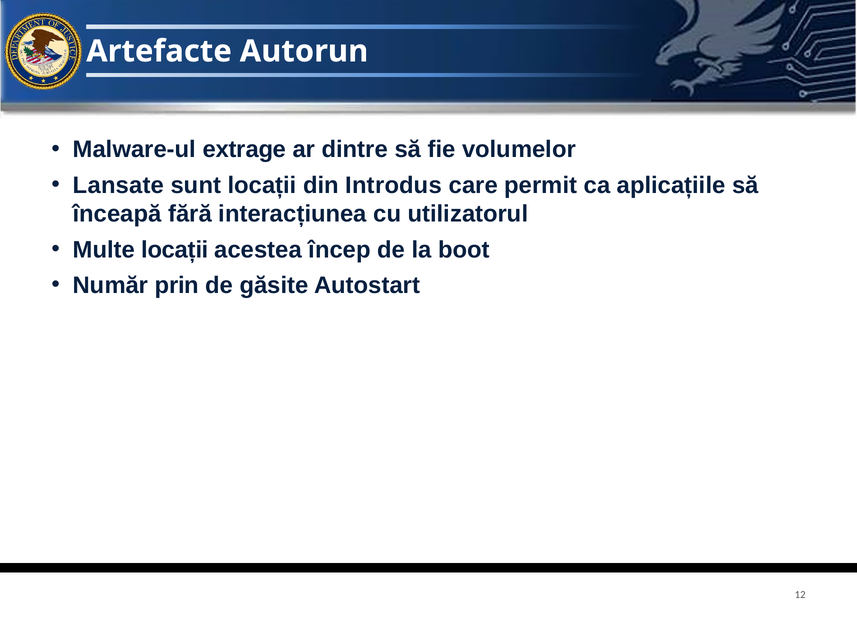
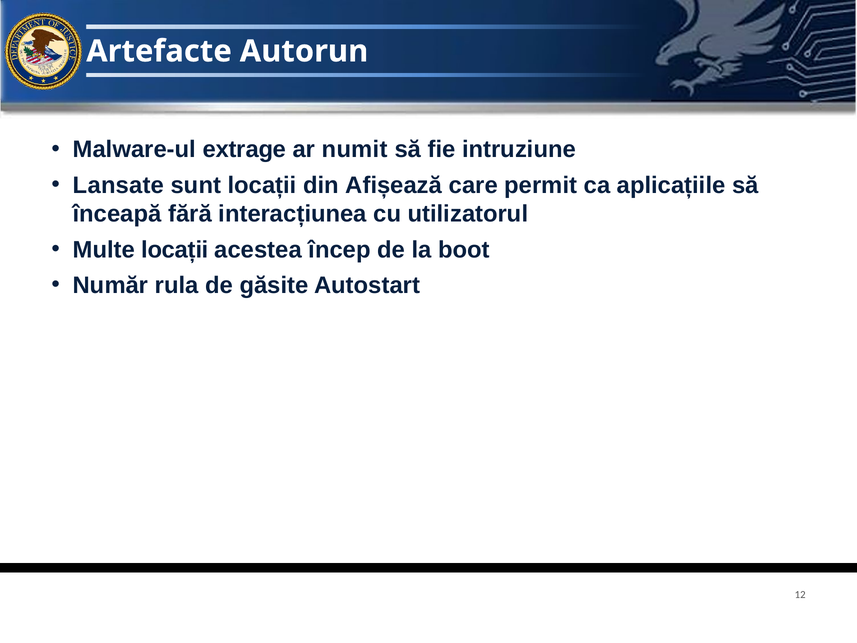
dintre: dintre -> numit (355, 150)
volumelor: volumelor -> intruziune (519, 150)
Introdus: Introdus -> Afișează (394, 185)
prin: prin -> rula (177, 285)
